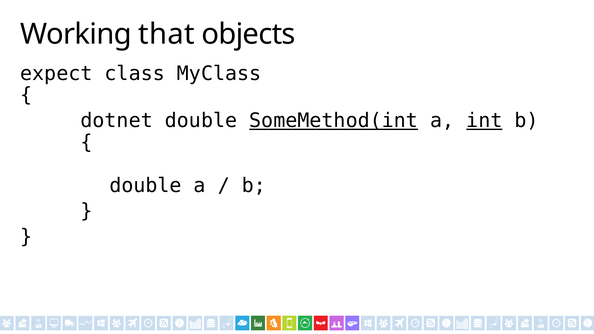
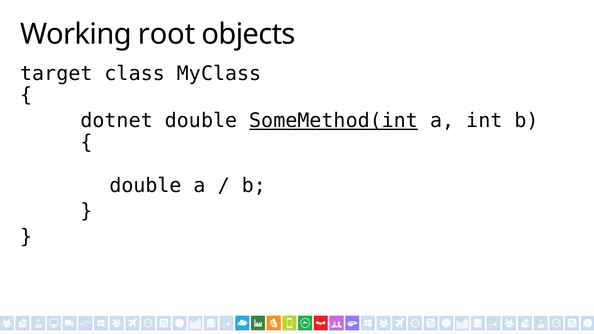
that: that -> root (167, 34)
expect: expect -> target (56, 73)
int underline: present -> none (484, 121)
